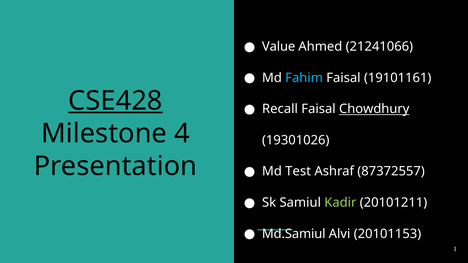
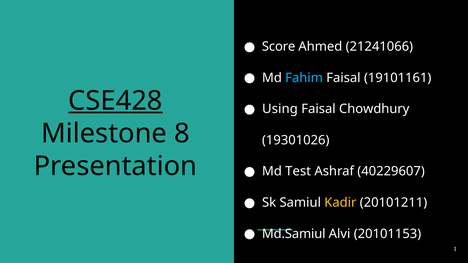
Value: Value -> Score (279, 47)
Recall: Recall -> Using (280, 109)
Chowdhury underline: present -> none (374, 109)
4: 4 -> 8 (182, 134)
87372557: 87372557 -> 40229607 (391, 172)
Kadir colour: light green -> yellow (340, 203)
